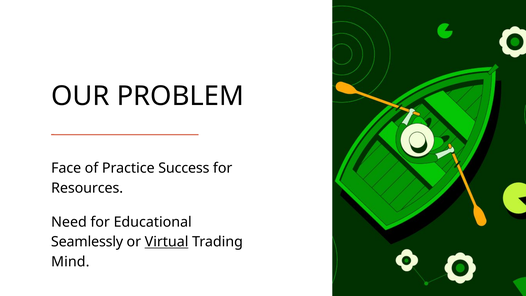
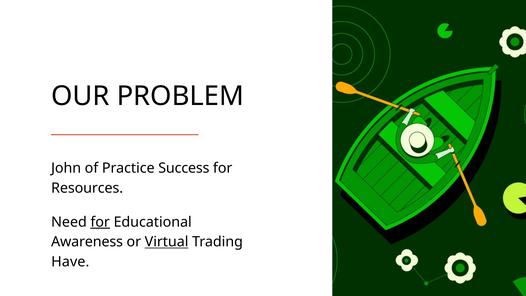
Face: Face -> John (66, 168)
for underline: none -> present (100, 222)
Seamlessly: Seamlessly -> Awareness (87, 242)
Mind: Mind -> Have (70, 262)
